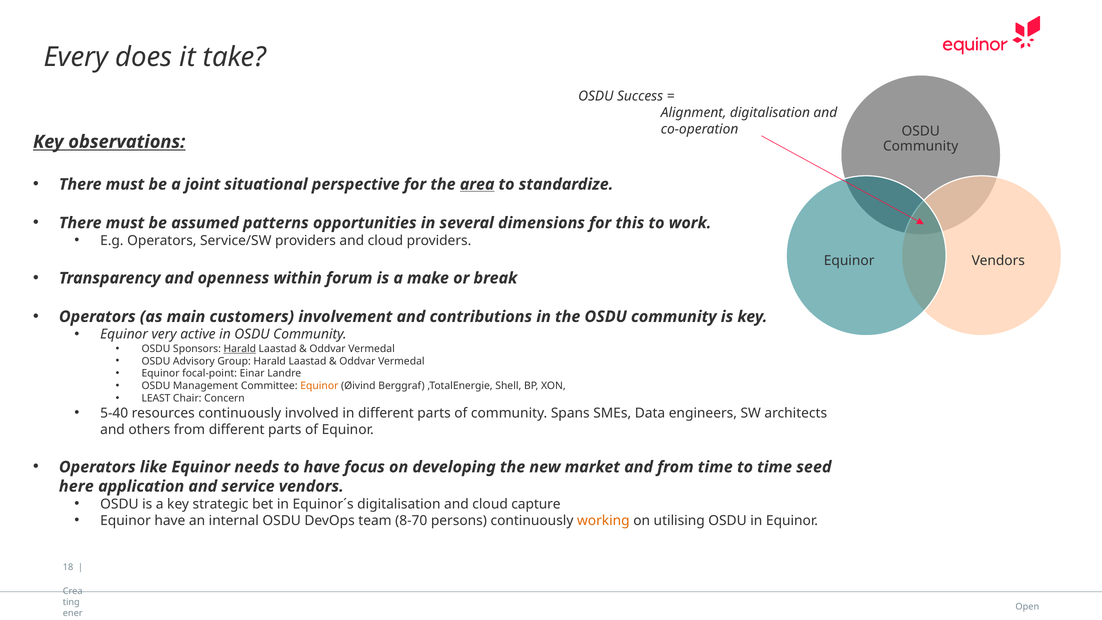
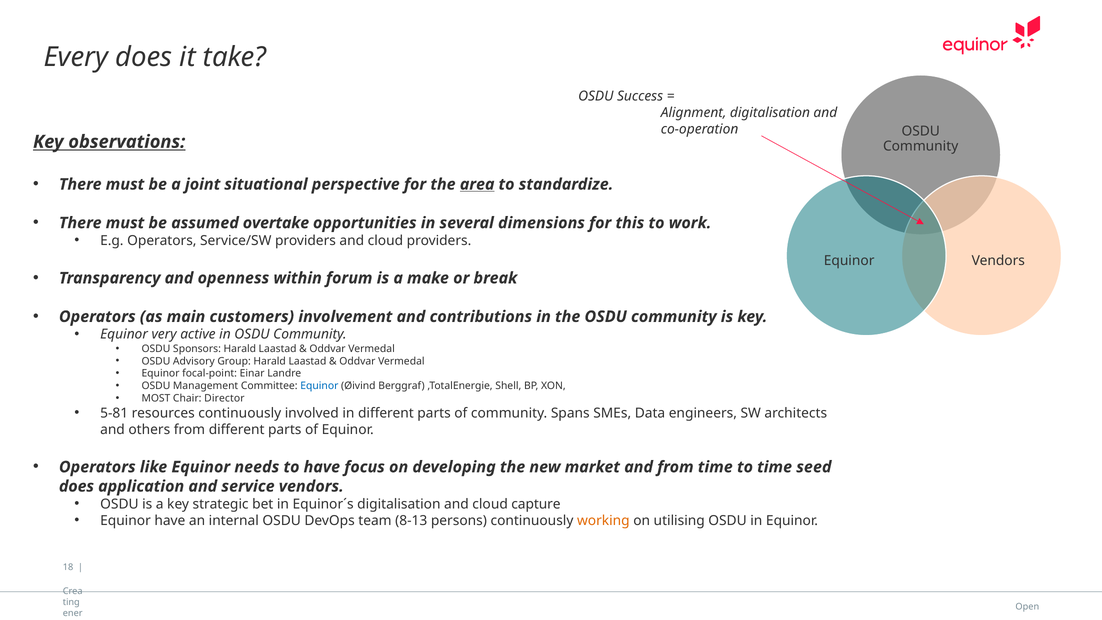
patterns: patterns -> overtake (276, 223)
Harald underline: present -> none (240, 349)
Equinor colour: orange -> blue (319, 386)
LEAST: LEAST -> MOST (156, 398)
Concern: Concern -> Director (224, 398)
5-40: 5-40 -> 5-81 (114, 413)
here: here -> does (76, 486)
8-70: 8-70 -> 8-13 (411, 521)
